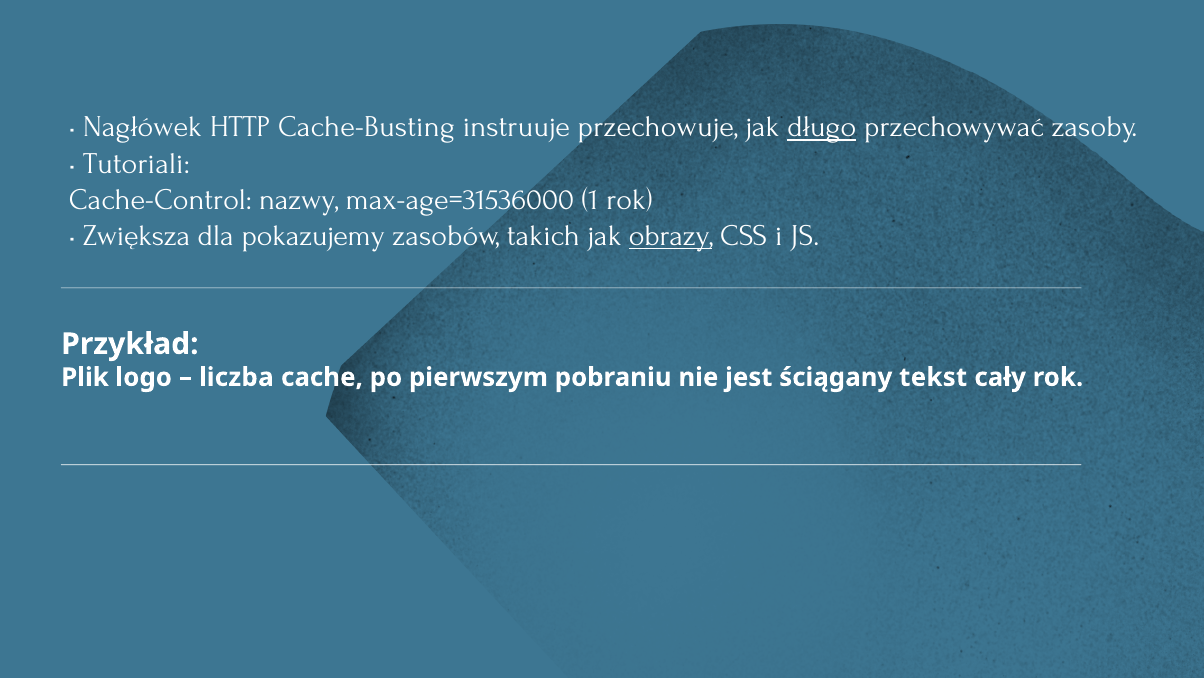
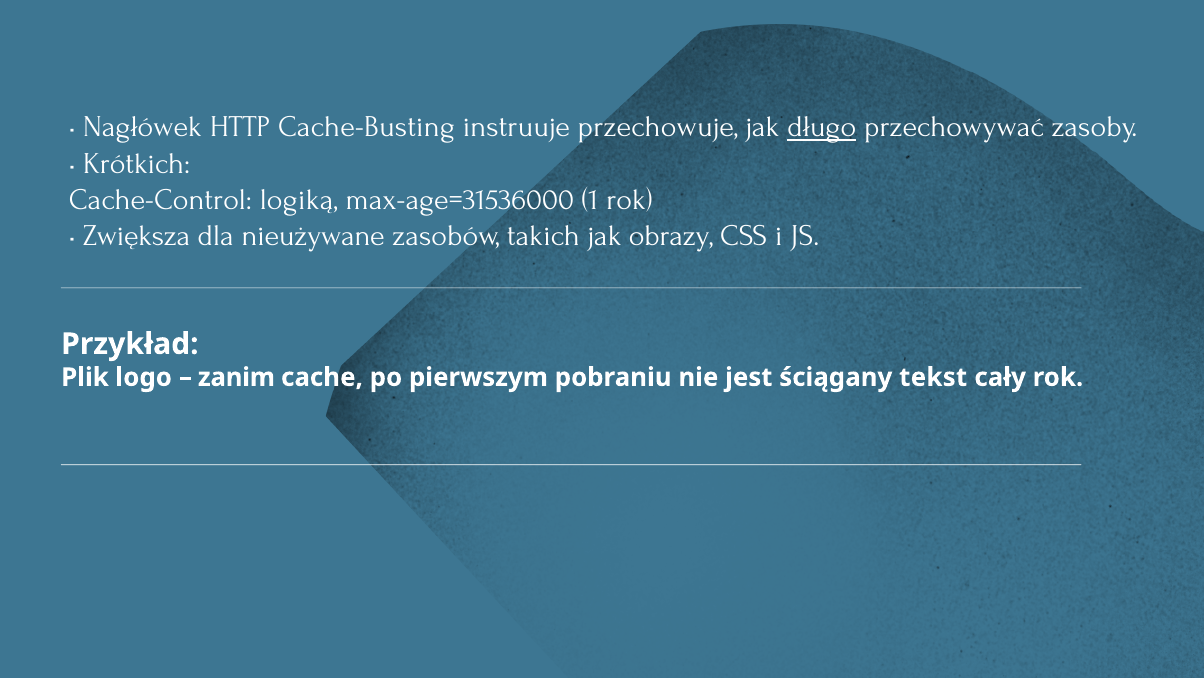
Tutoriali: Tutoriali -> Krótkich (137, 163)
nazwy: nazwy -> logiką (299, 199)
pokazujemy: pokazujemy -> nieużywane (313, 235)
obrazy underline: present -> none (671, 235)
liczba: liczba -> zanim (236, 377)
